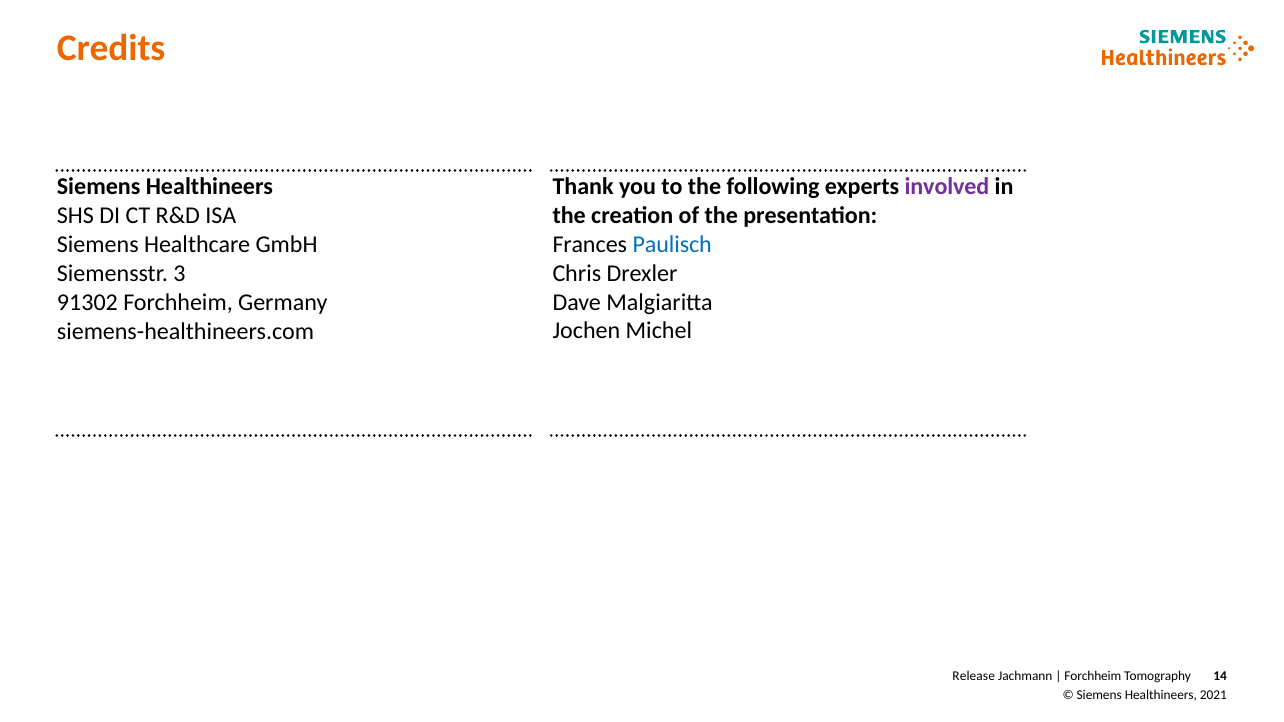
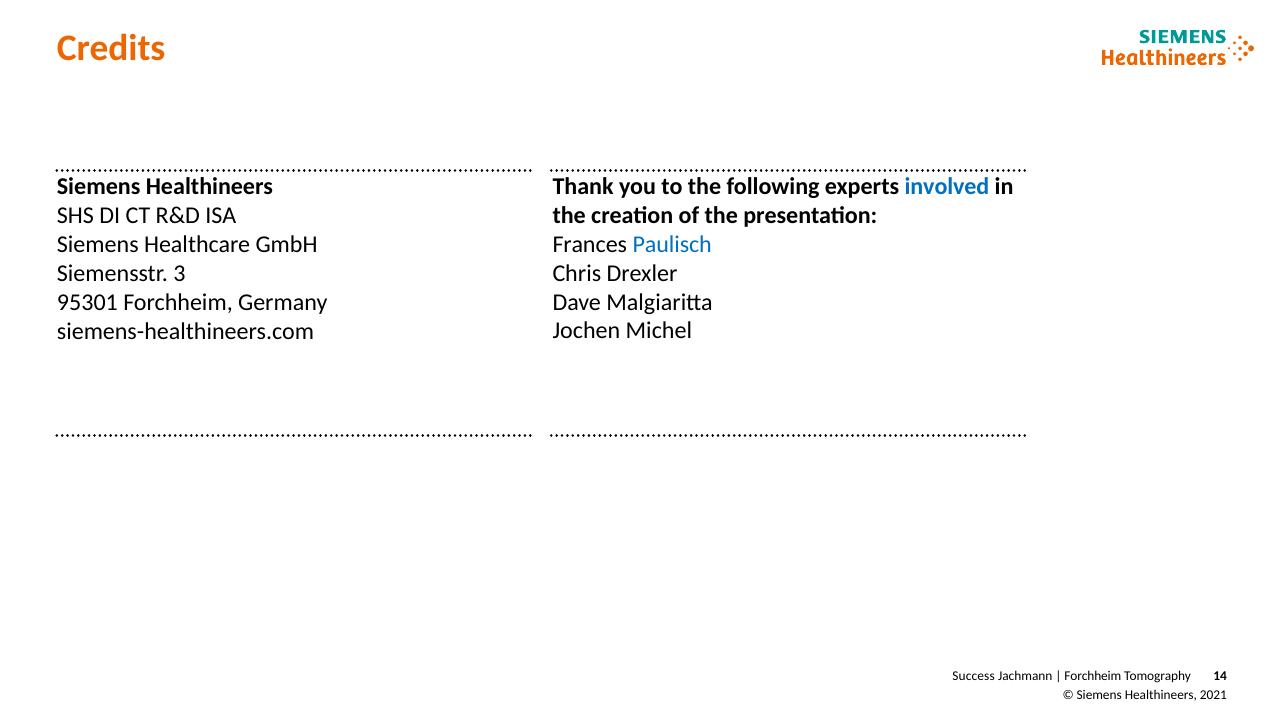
involved colour: purple -> blue (947, 187)
91302: 91302 -> 95301 (87, 302)
Release: Release -> Success (974, 676)
